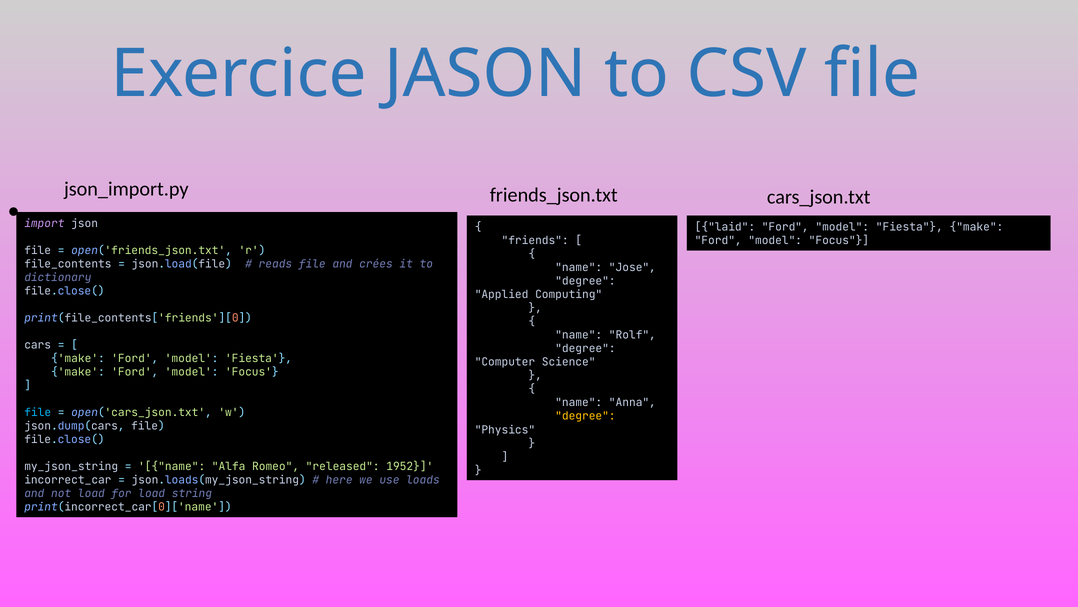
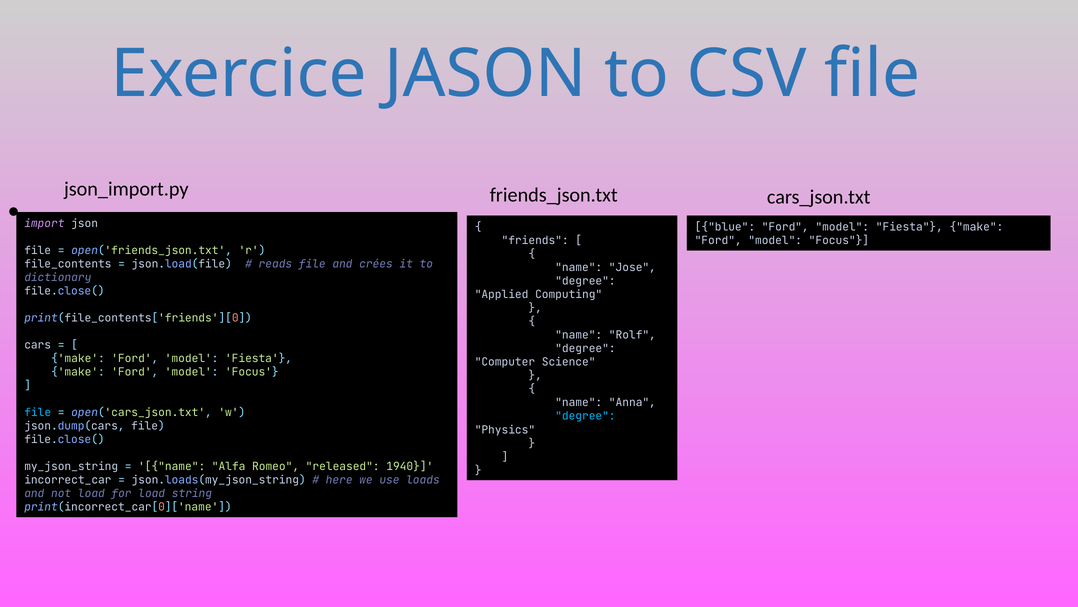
laid: laid -> blue (725, 227)
degree colour: yellow -> light blue (585, 416)
1952: 1952 -> 1940 (410, 466)
